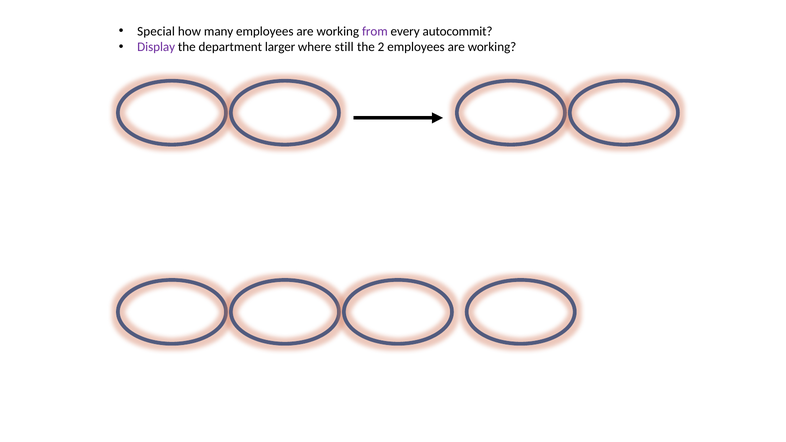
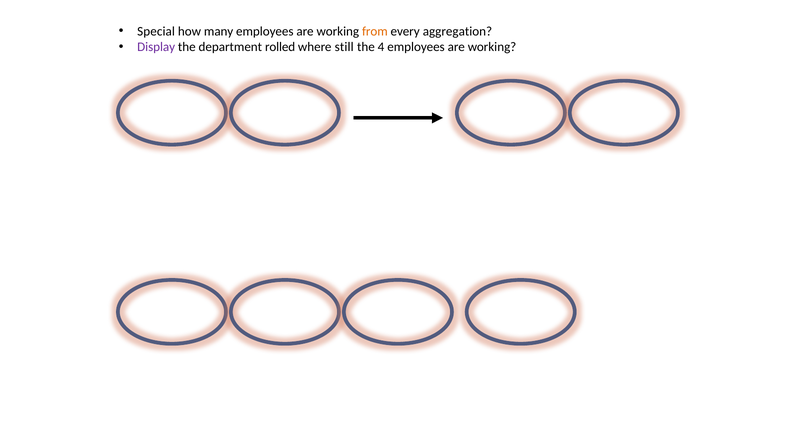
from colour: purple -> orange (375, 31)
autocommit: autocommit -> aggregation (457, 31)
larger: larger -> rolled (280, 47)
2: 2 -> 4 (381, 47)
